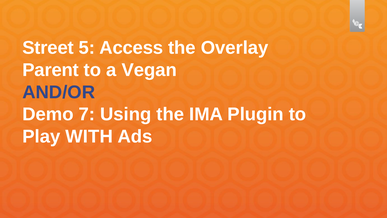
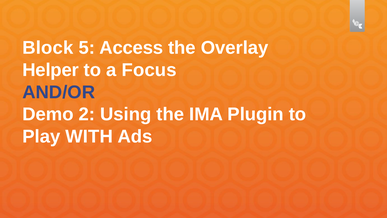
Street: Street -> Block (48, 48)
Parent: Parent -> Helper (51, 70)
Vegan: Vegan -> Focus (149, 70)
7: 7 -> 2 (87, 114)
